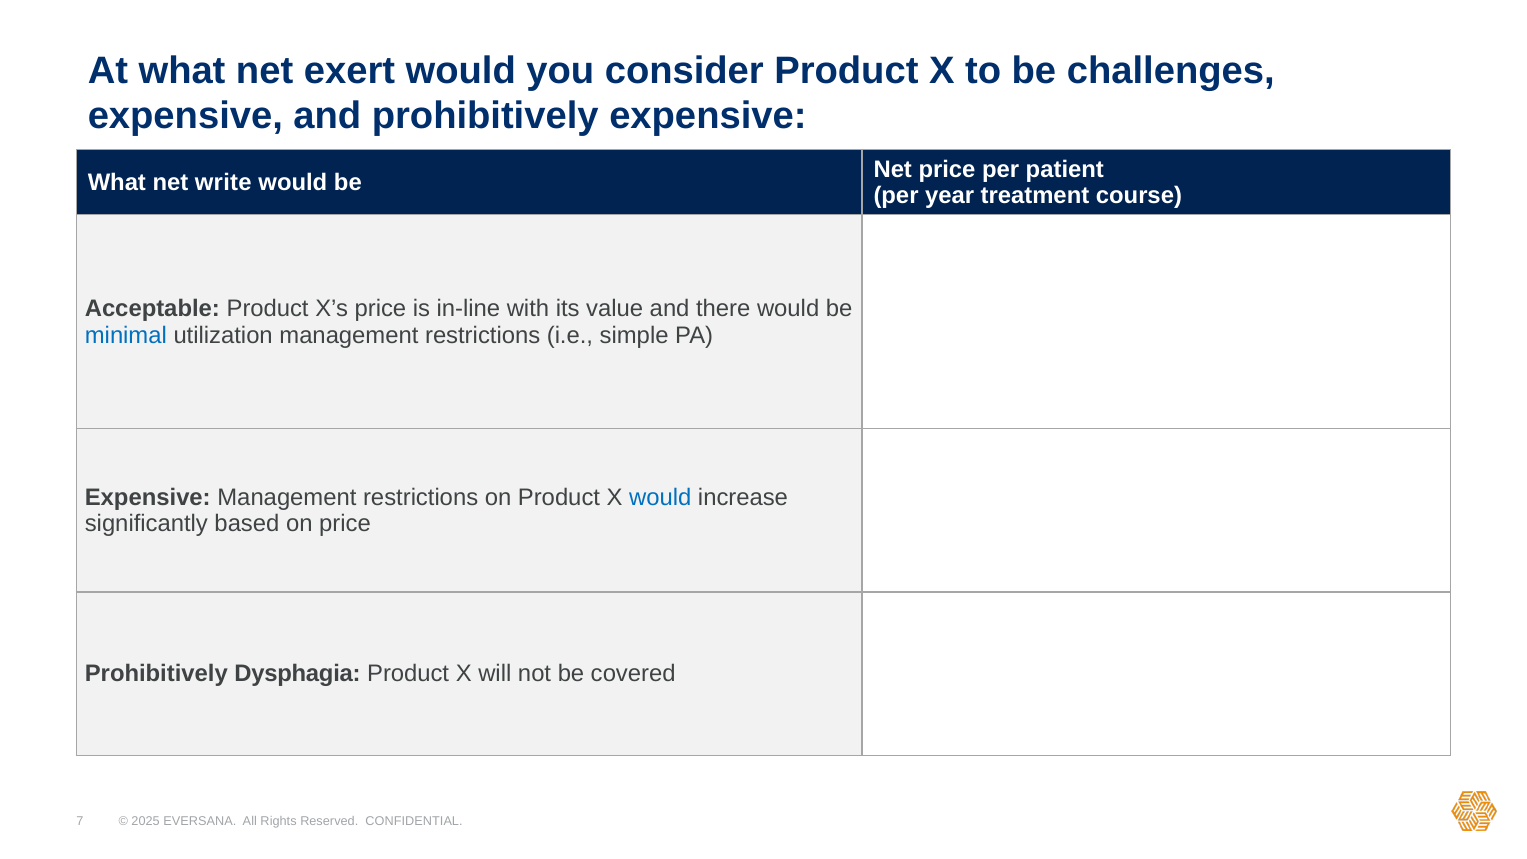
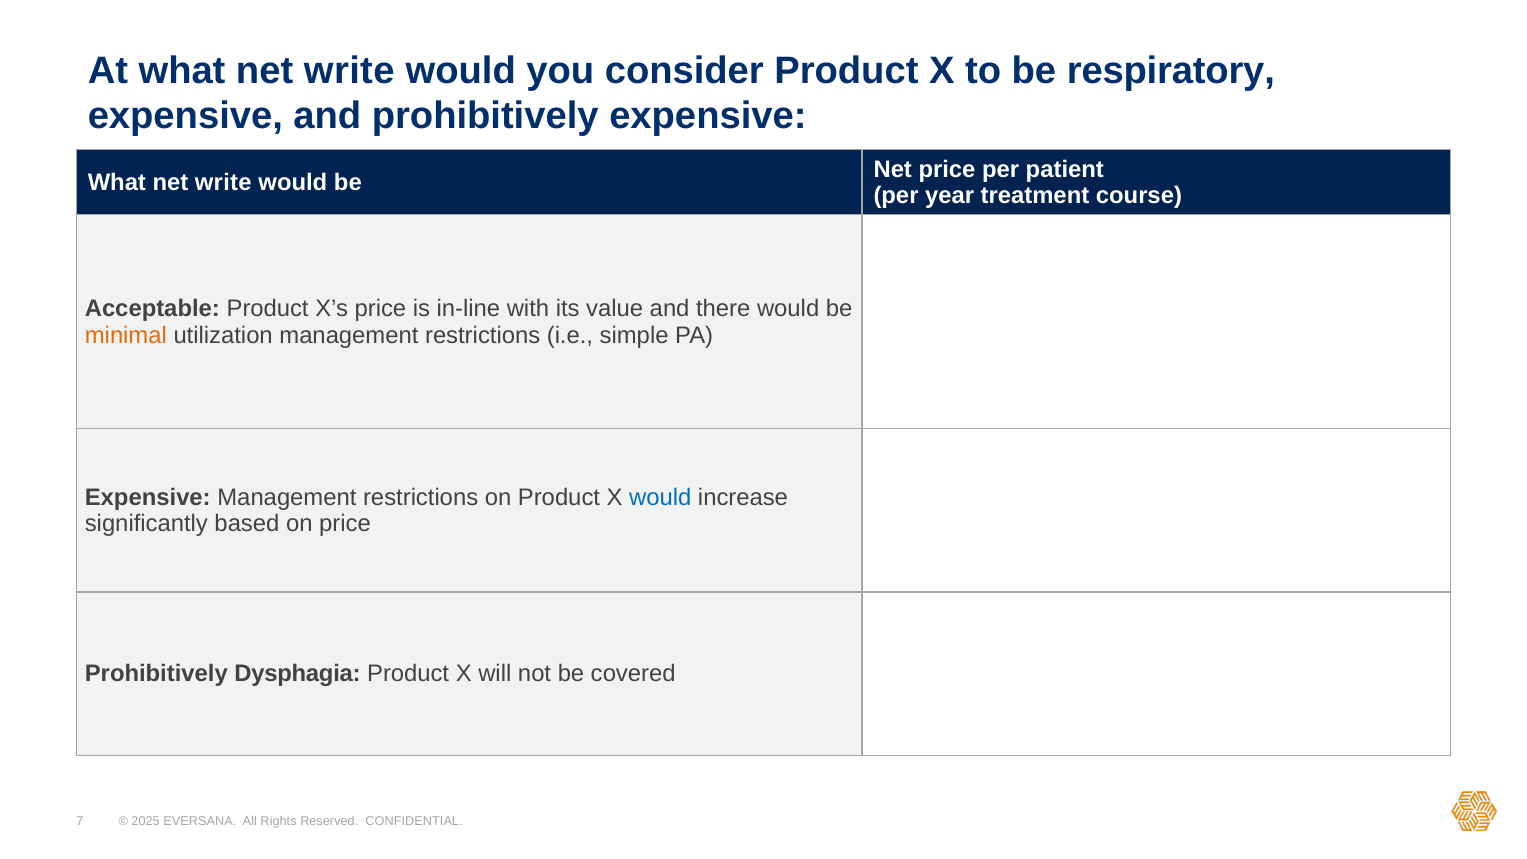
At what net exert: exert -> write (349, 71)
challenges: challenges -> respiratory (1171, 71)
minimal colour: blue -> orange (126, 335)
